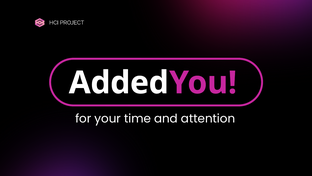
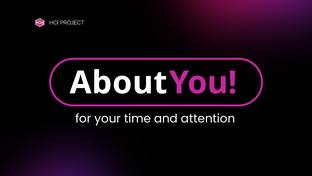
Added: Added -> About (118, 83)
